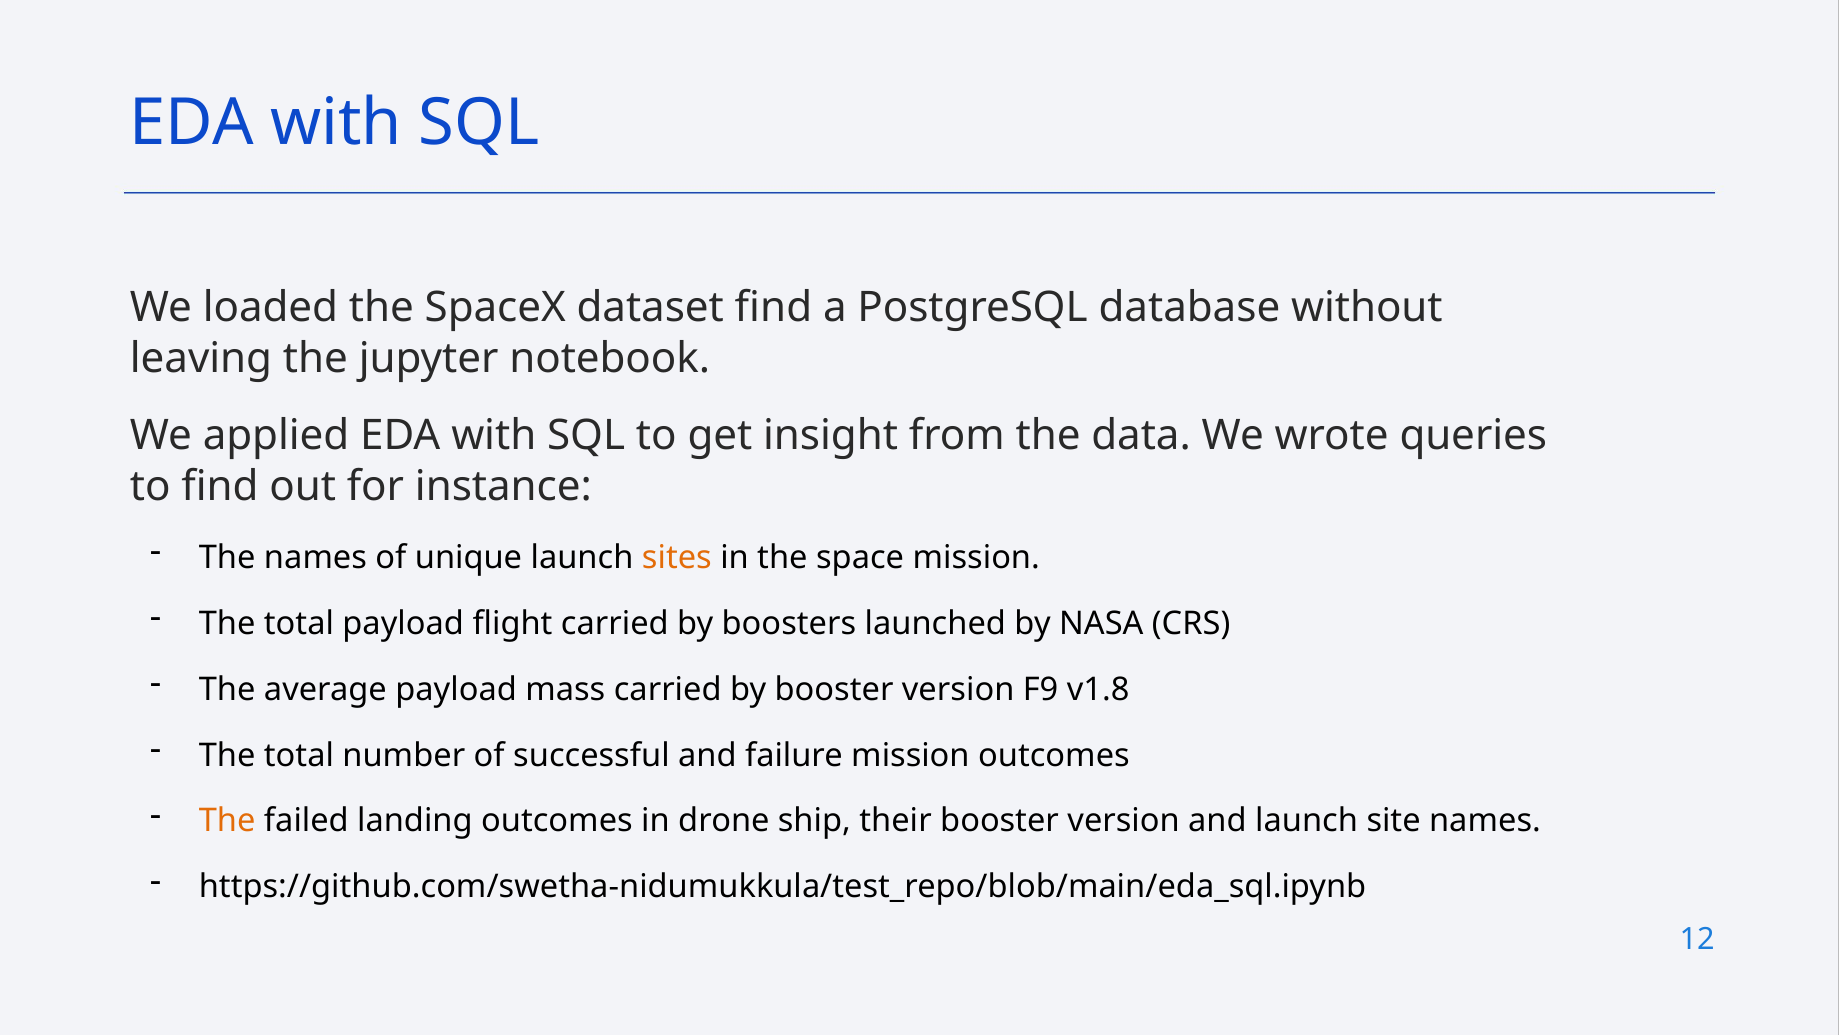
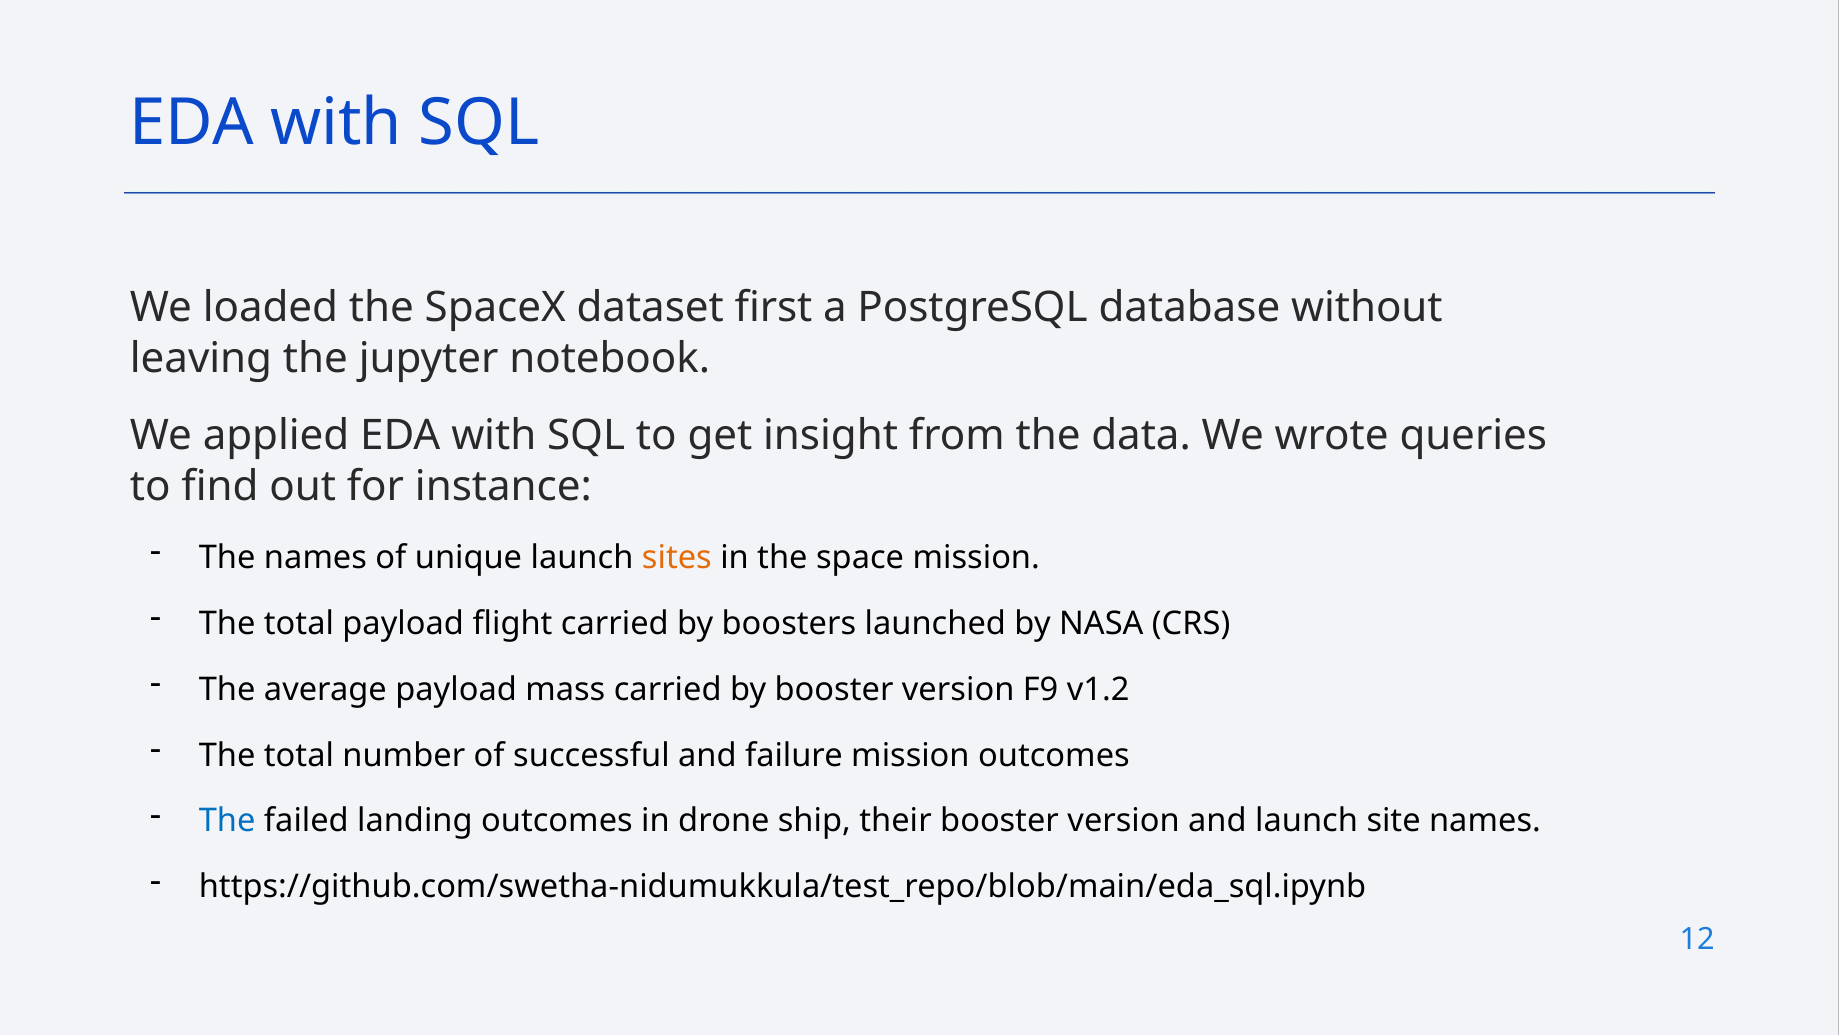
dataset find: find -> first (774, 308)
v1.8: v1.8 -> v1.2 (1098, 689)
The colour: orange -> blue (227, 821)
